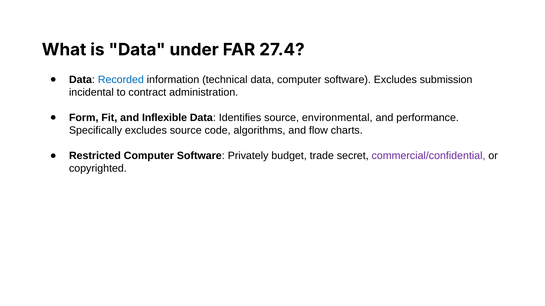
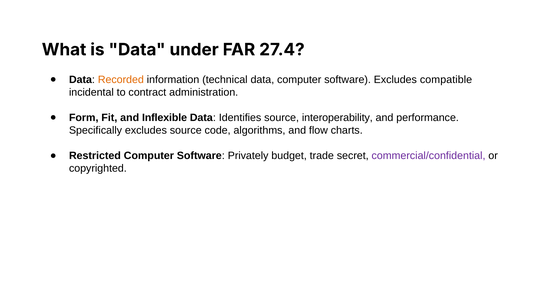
Recorded colour: blue -> orange (121, 80)
submission: submission -> compatible (446, 80)
environmental: environmental -> interoperability (337, 118)
